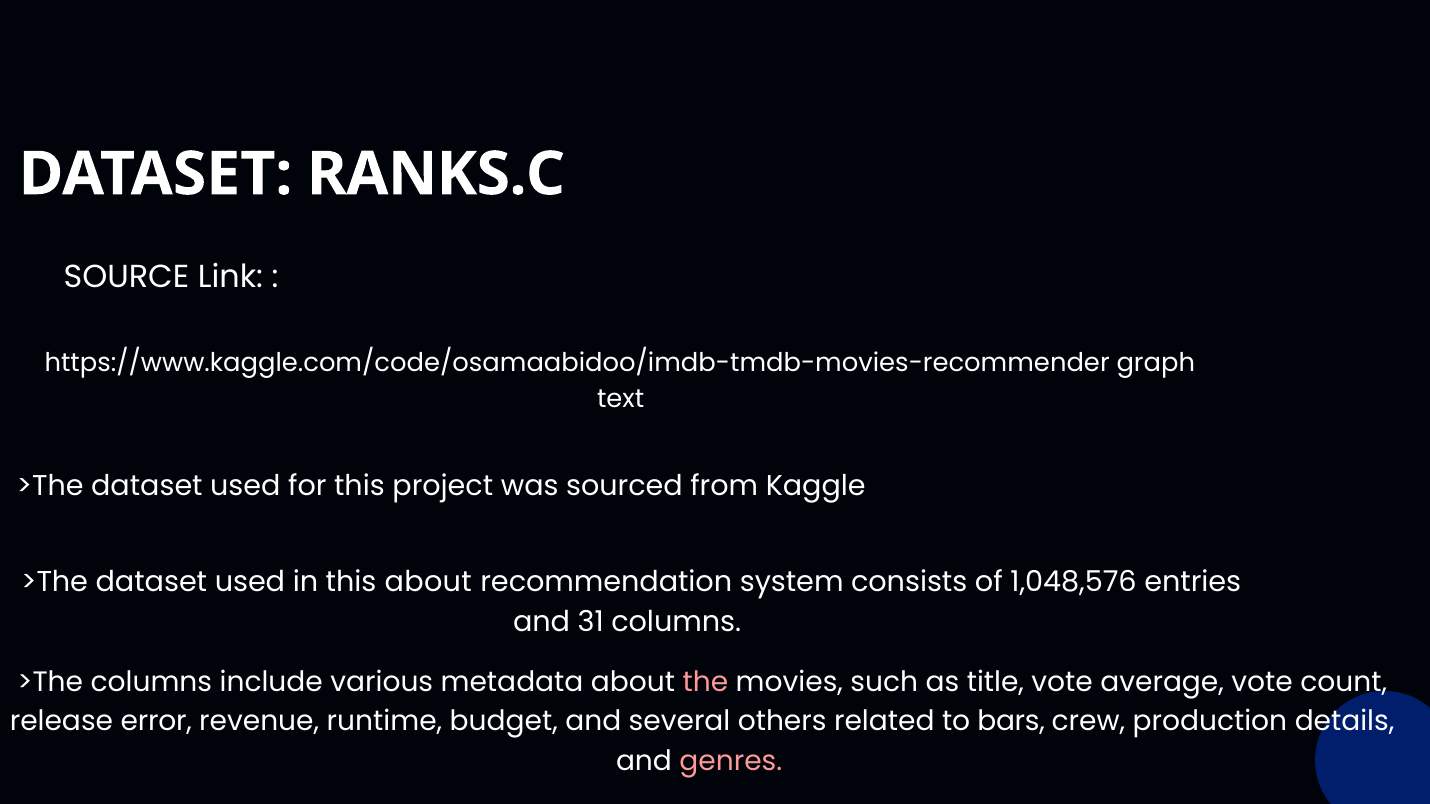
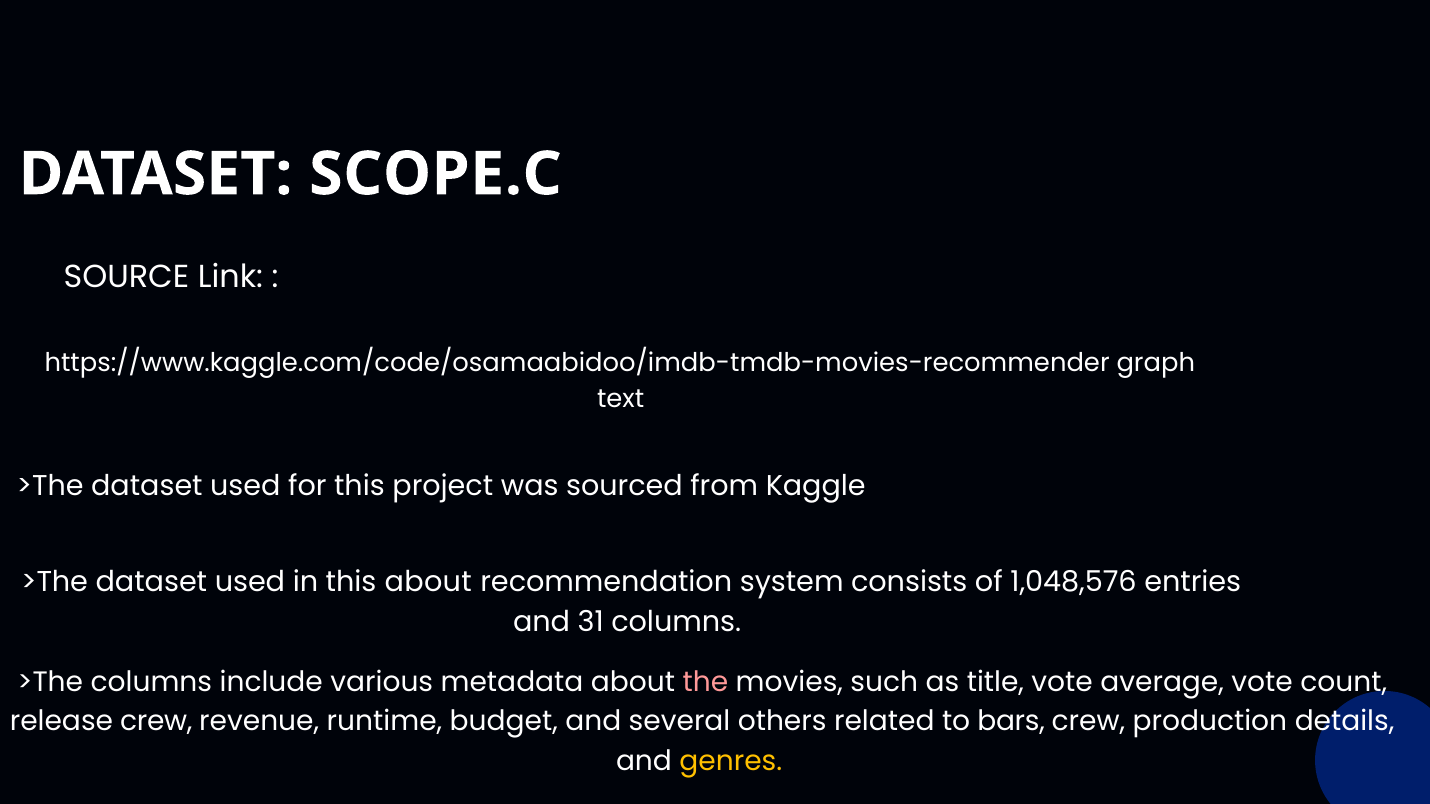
RANKS.C: RANKS.C -> SCOPE.C (435, 174)
release error: error -> crew (156, 722)
genres colour: pink -> yellow (731, 761)
